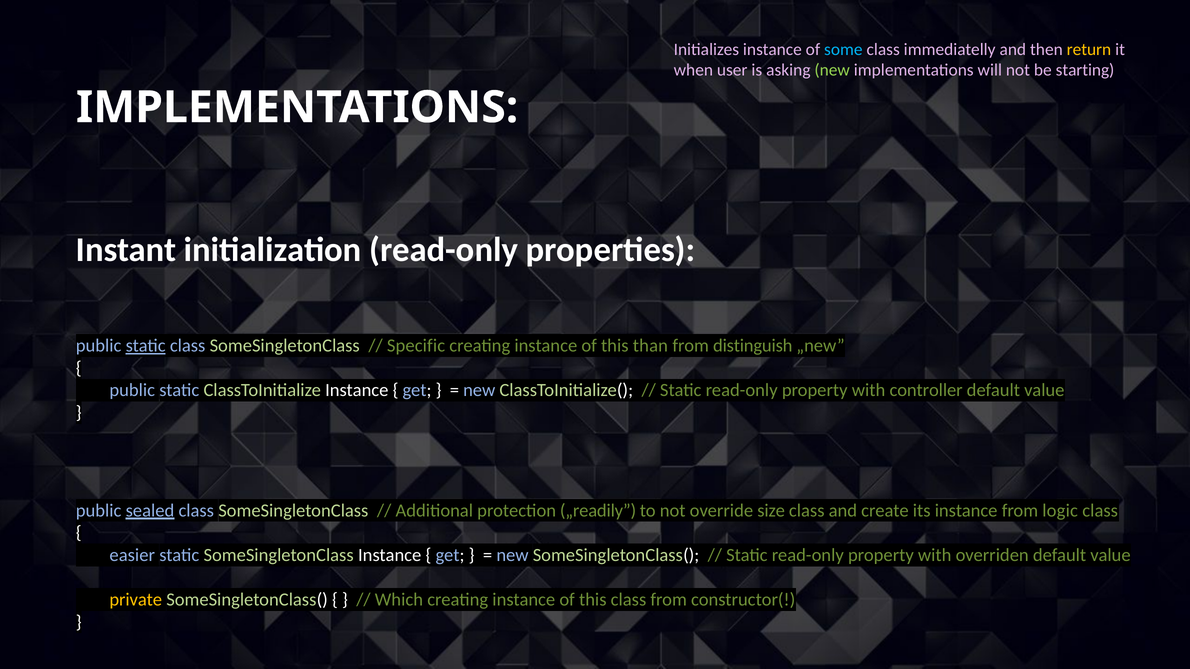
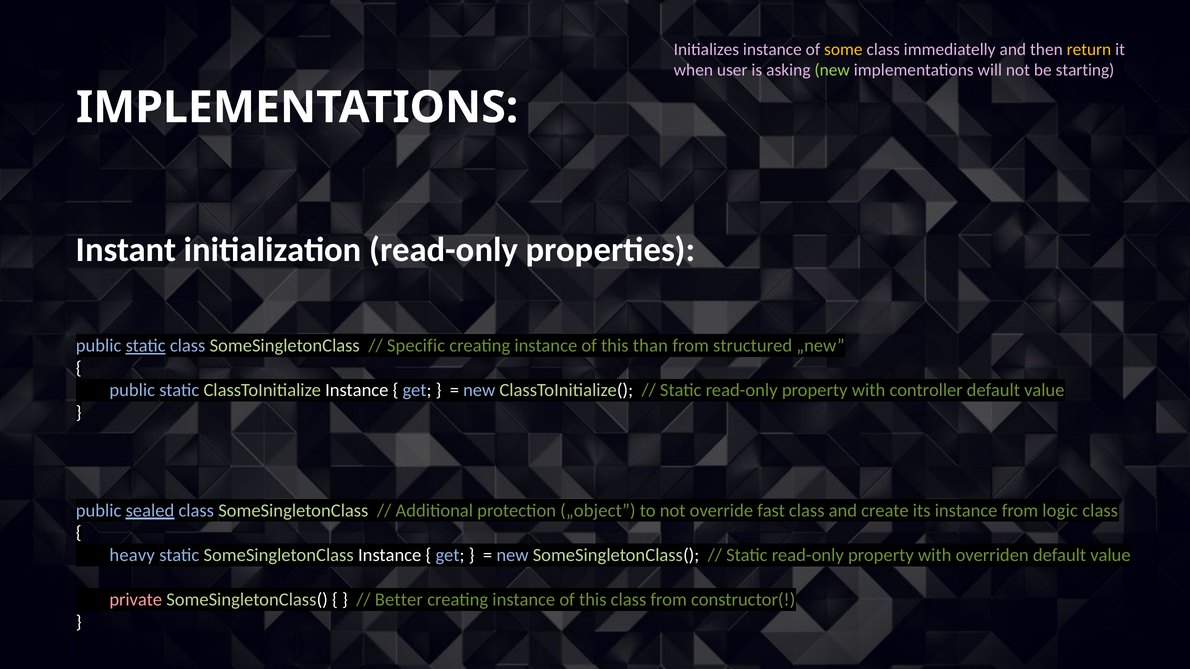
some colour: light blue -> yellow (843, 49)
distinguish: distinguish -> structured (753, 346)
„readily: „readily -> „object (598, 511)
size: size -> fast (771, 511)
easier: easier -> heavy (132, 555)
private colour: yellow -> pink (136, 600)
Which: Which -> Better (399, 600)
